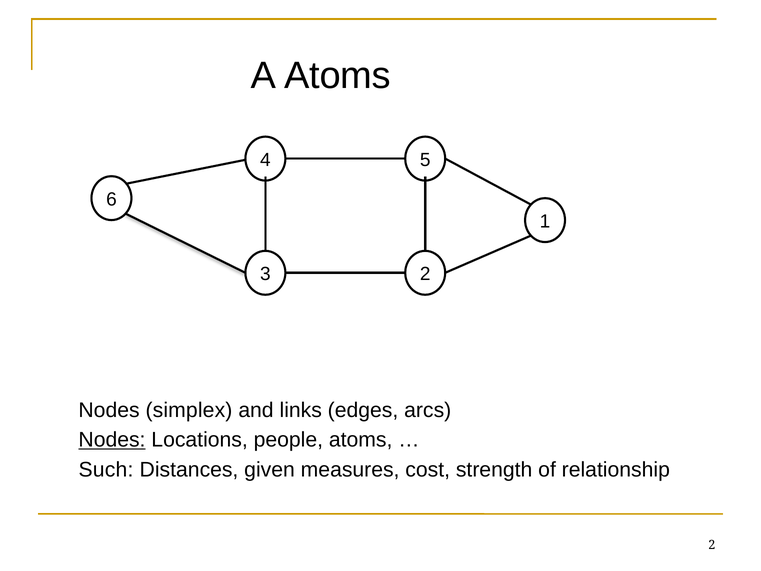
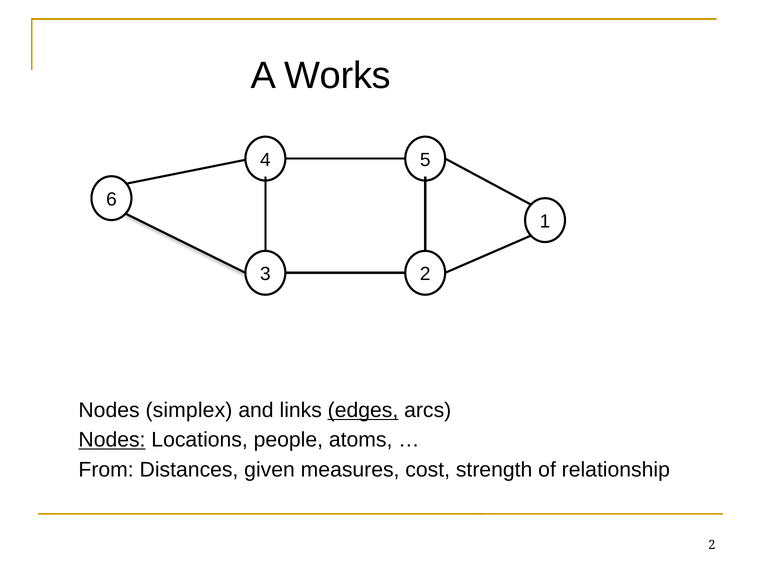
A Atoms: Atoms -> Works (338, 76)
edges underline: none -> present (363, 410)
Such: Such -> From (106, 469)
